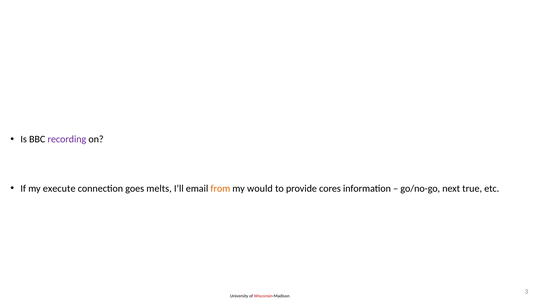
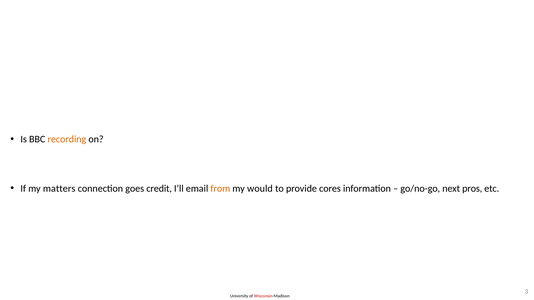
recording colour: purple -> orange (67, 140)
execute: execute -> matters (59, 189)
melts: melts -> credit (159, 189)
true: true -> pros (472, 189)
